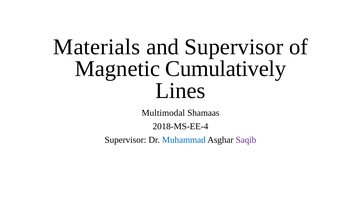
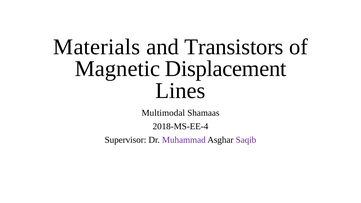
and Supervisor: Supervisor -> Transistors (234, 47)
Cumulatively: Cumulatively -> Displacement (226, 69)
Muhammad colour: blue -> purple (184, 140)
